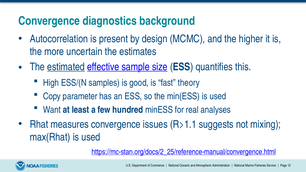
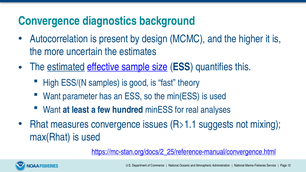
Copy: Copy -> Want (52, 96)
